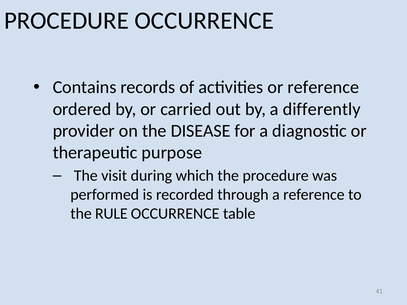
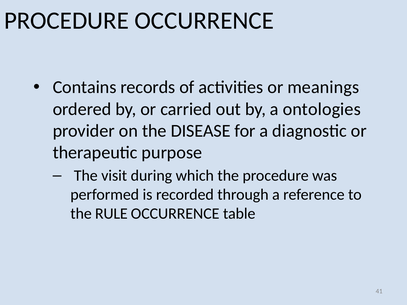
or reference: reference -> meanings (323, 87)
differently: differently -> ontologies (322, 109)
